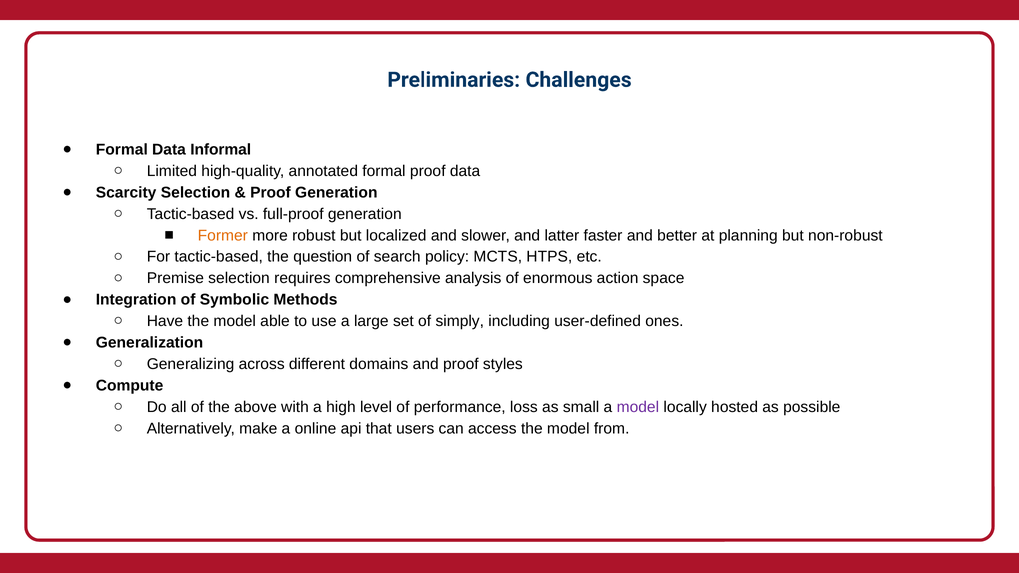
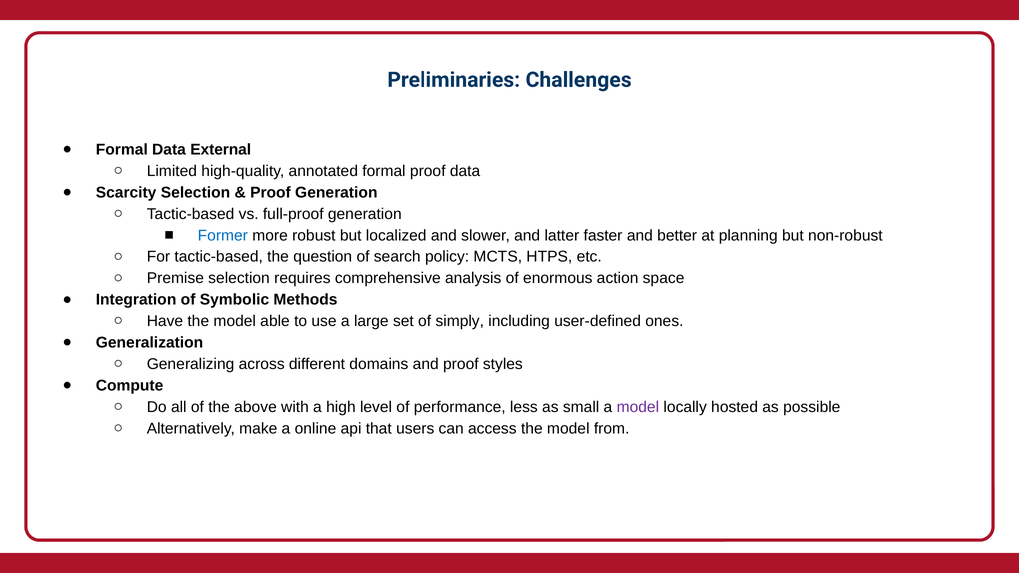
Informal: Informal -> External (221, 150)
Former colour: orange -> blue (223, 235)
loss: loss -> less (524, 407)
